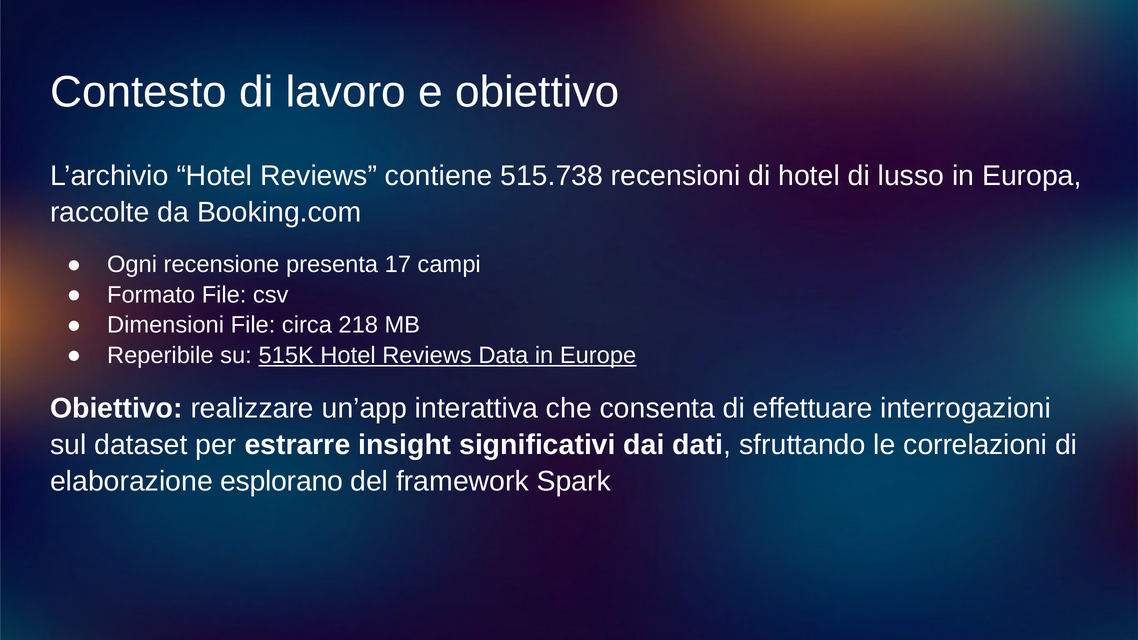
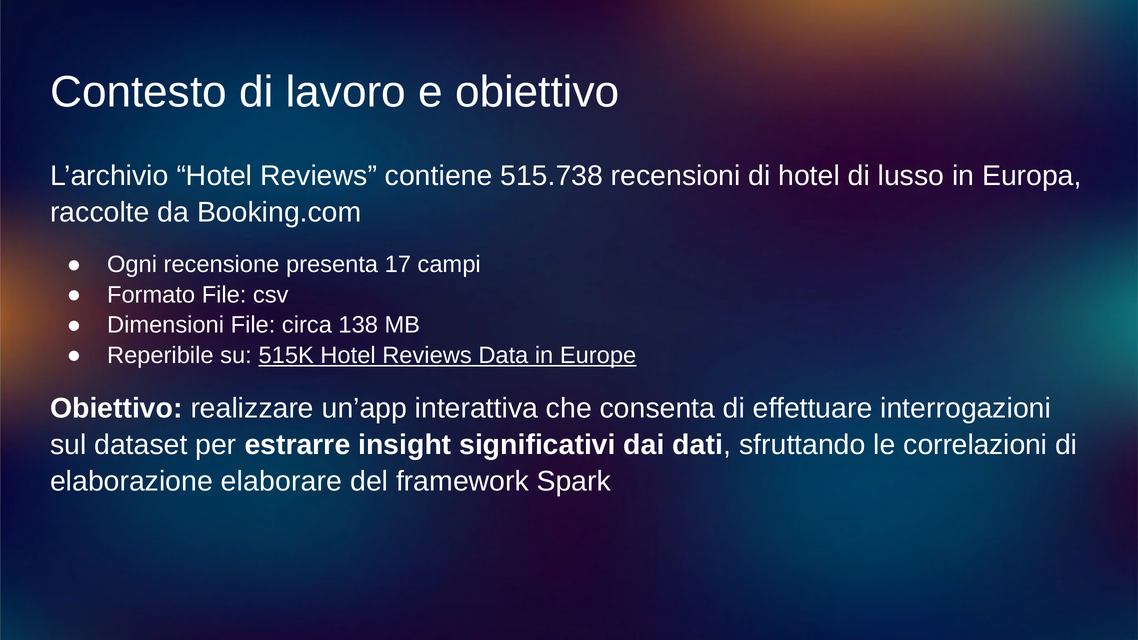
218: 218 -> 138 (358, 325)
esplorano: esplorano -> elaborare (281, 481)
